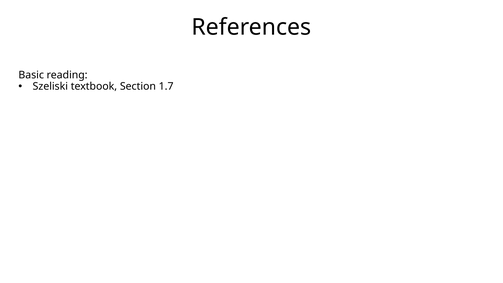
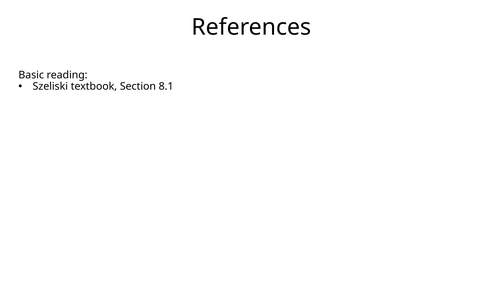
1.7: 1.7 -> 8.1 (166, 86)
